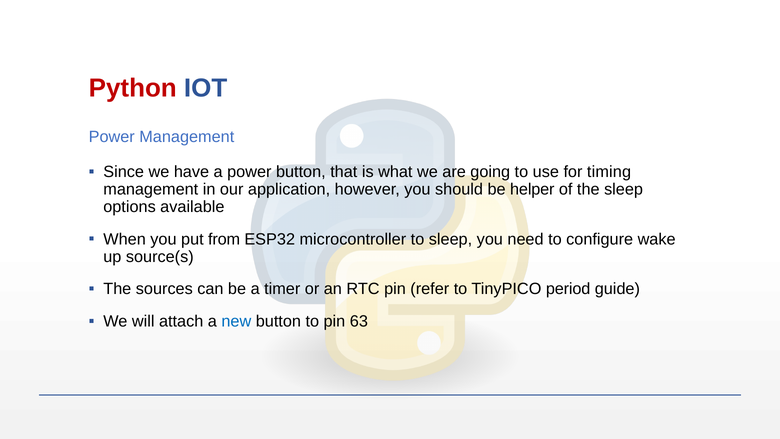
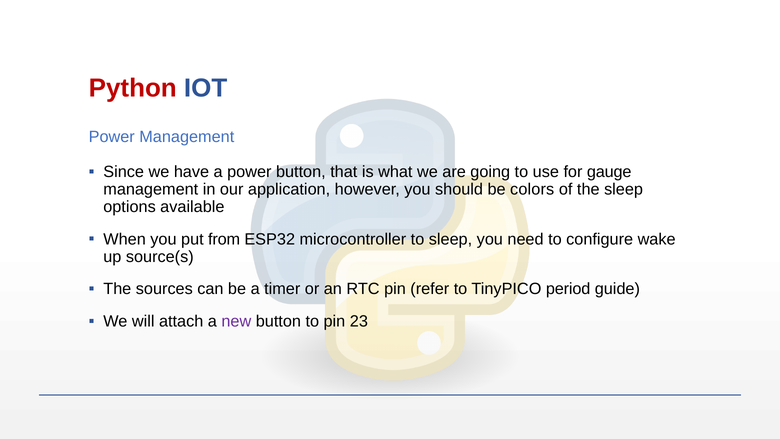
timing: timing -> gauge (609, 172)
helper: helper -> colors (532, 189)
new colour: blue -> purple (236, 321)
63: 63 -> 23 (359, 321)
